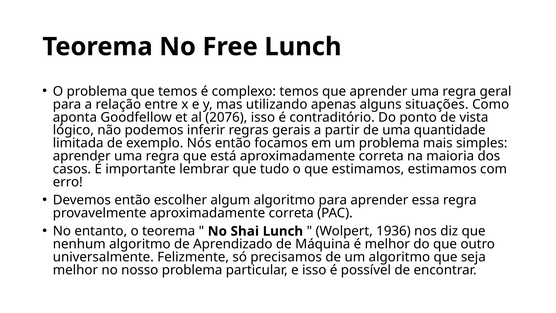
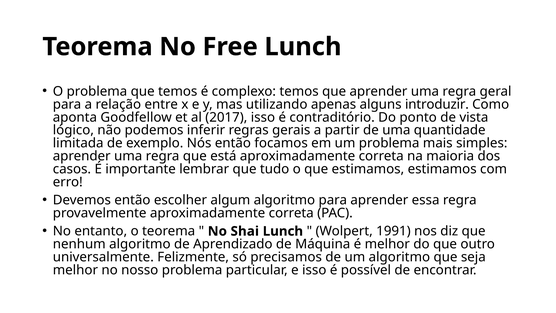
situações: situações -> introduzir (437, 104)
2076: 2076 -> 2017 (226, 117)
1936: 1936 -> 1991 (393, 231)
